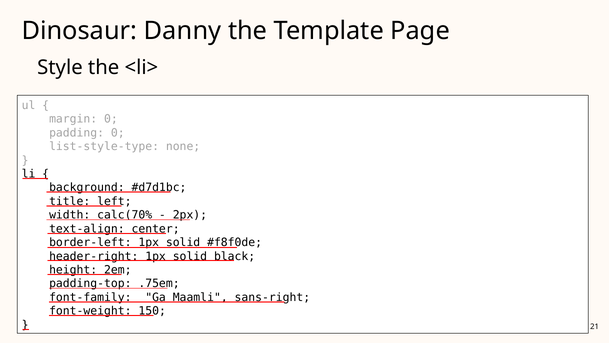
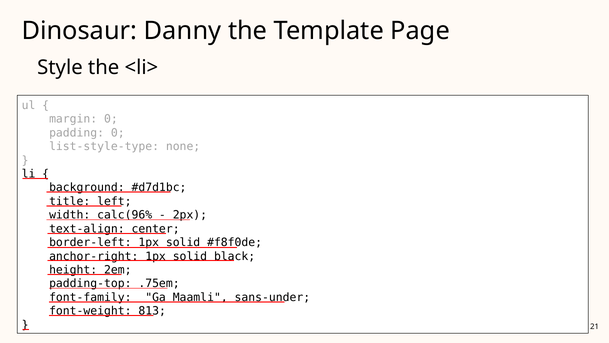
calc(70%: calc(70% -> calc(96% (125, 215)
header-right: header-right -> anchor-right (94, 256)
sans-right: sans-right -> sans-under (272, 297)
150: 150 -> 813 (152, 311)
